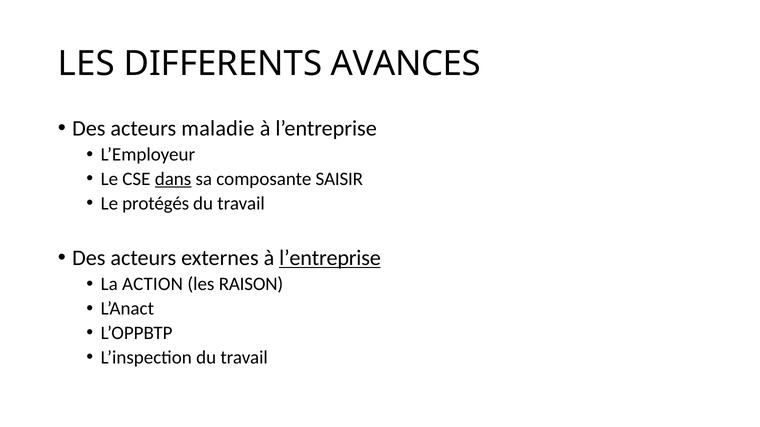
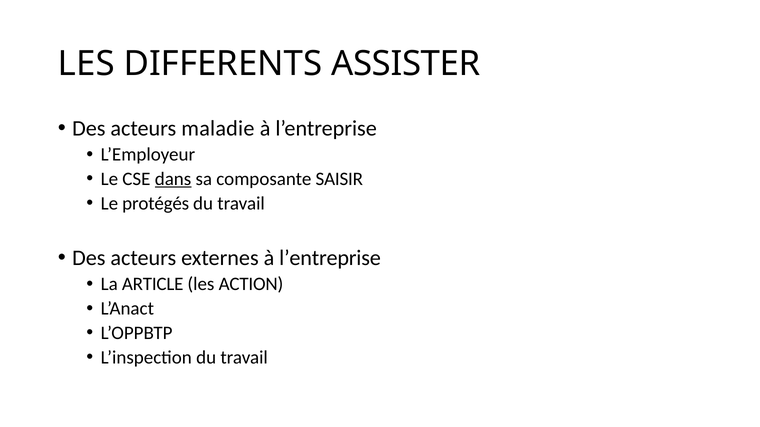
AVANCES: AVANCES -> ASSISTER (406, 64)
l’entreprise underline: present -> none (330, 258)
ACTION: ACTION -> ARTICLE (153, 284)
RAISON: RAISON -> ACTION (251, 284)
